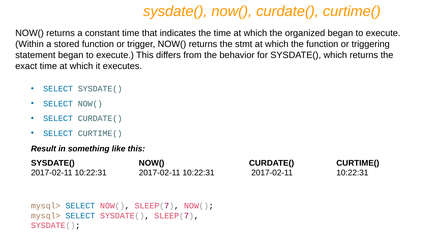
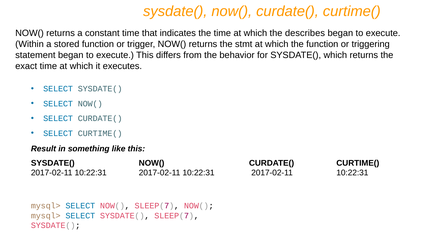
organized: organized -> describes (305, 33)
